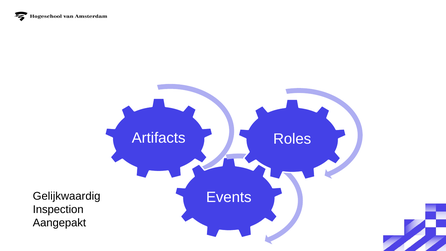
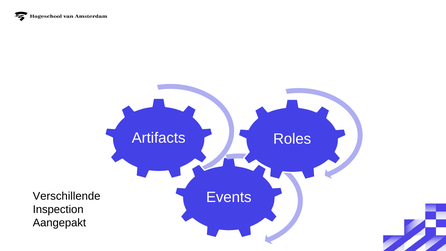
Gelijkwaardig: Gelijkwaardig -> Verschillende (67, 196)
